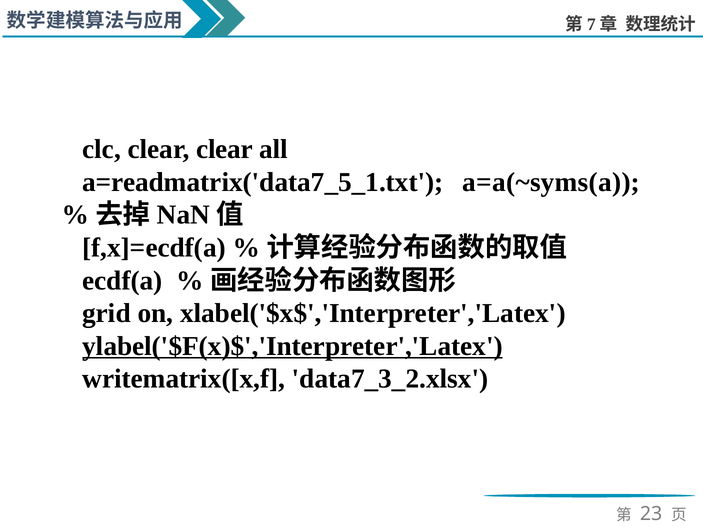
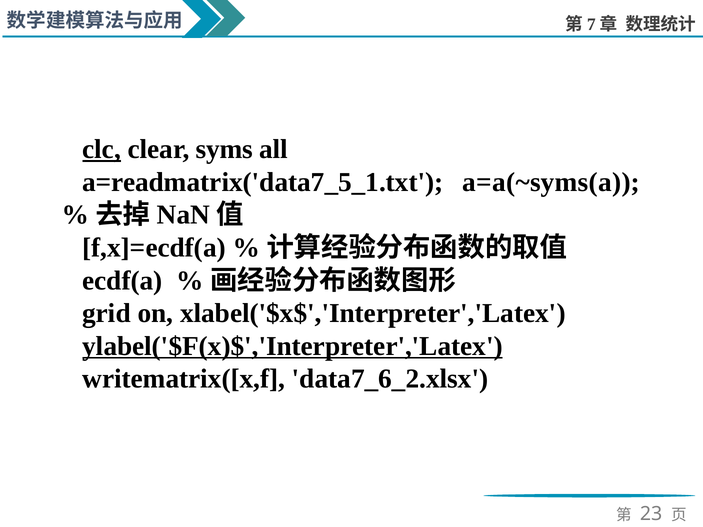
clc underline: none -> present (102, 149)
clear clear: clear -> syms (224, 149)
data7_3_2.xlsx: data7_3_2.xlsx -> data7_6_2.xlsx (390, 379)
